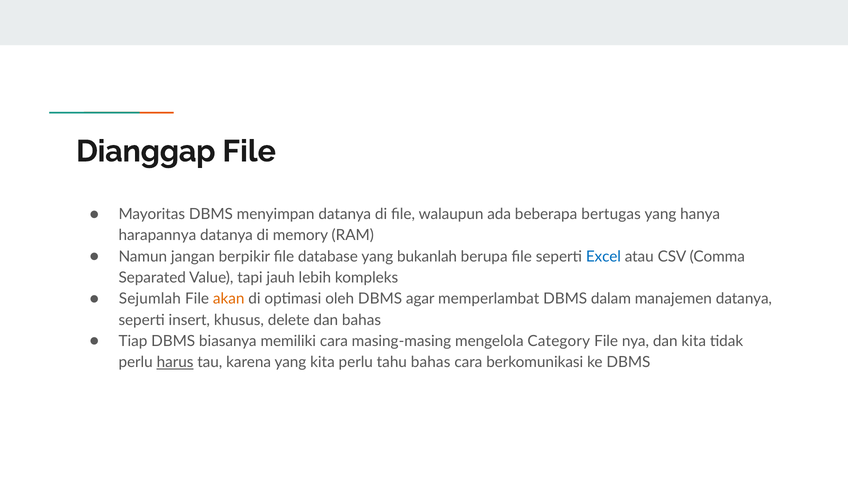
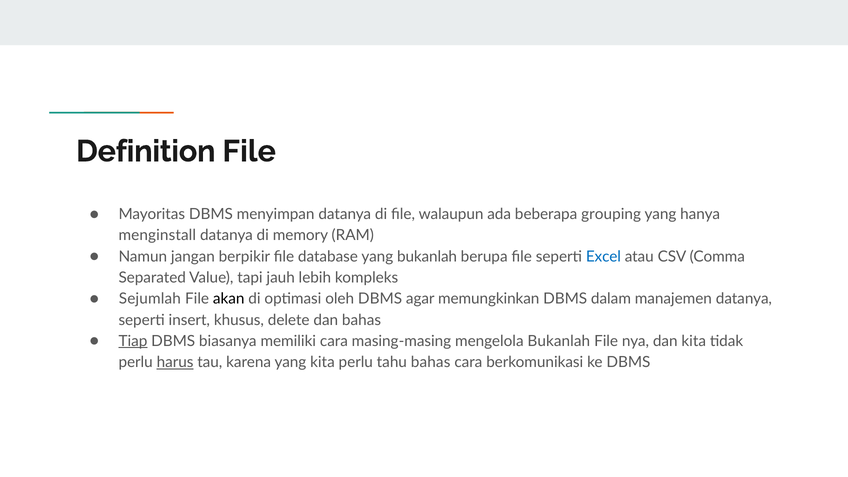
Dianggap: Dianggap -> Definition (146, 151)
bertugas: bertugas -> grouping (611, 214)
harapannya: harapannya -> menginstall (157, 235)
akan colour: orange -> black (229, 299)
memperlambat: memperlambat -> memungkinkan (489, 299)
Tiap underline: none -> present (133, 341)
mengelola Category: Category -> Bukanlah (559, 341)
